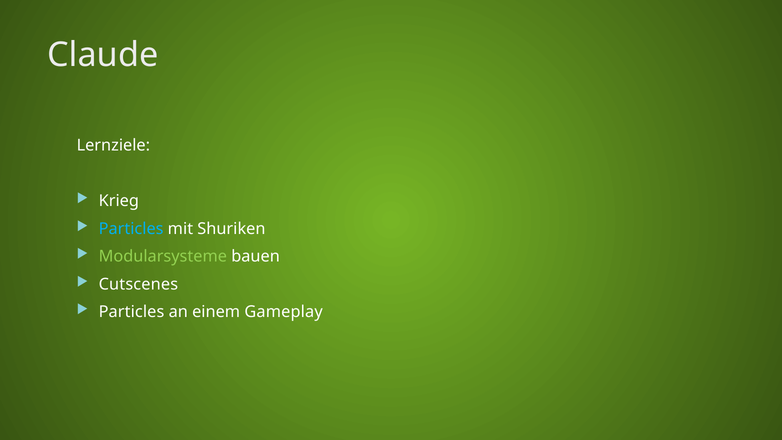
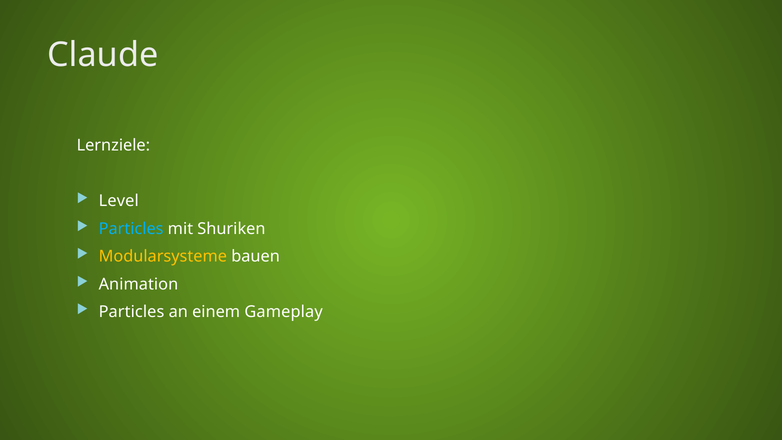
Krieg: Krieg -> Level (119, 201)
Modularsysteme colour: light green -> yellow (163, 256)
Cutscenes: Cutscenes -> Animation (138, 284)
